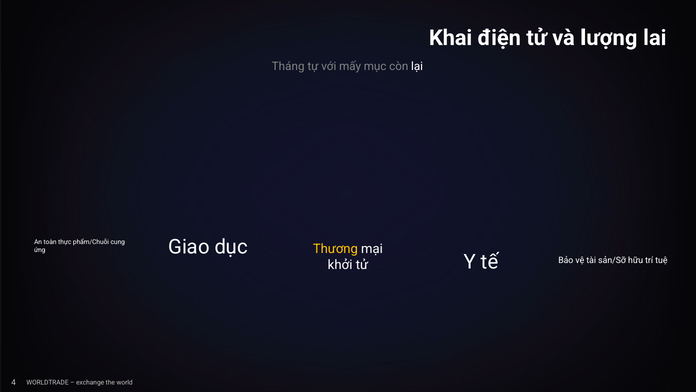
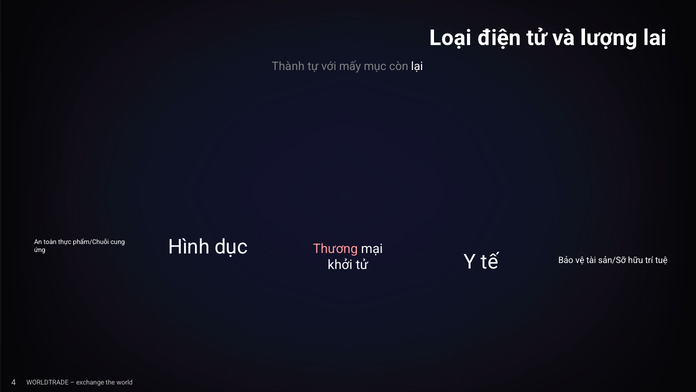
Khai: Khai -> Loại (450, 38)
Tháng: Tháng -> Thành (288, 67)
Giao: Giao -> Hình (189, 247)
Thương colour: yellow -> pink (335, 249)
